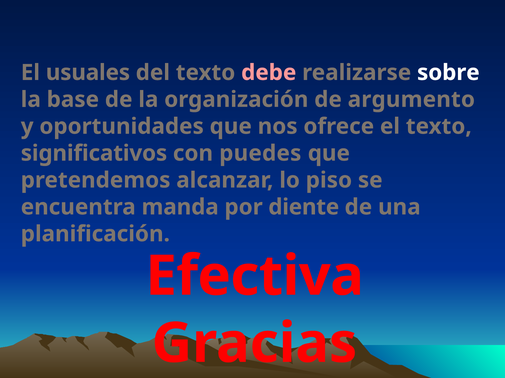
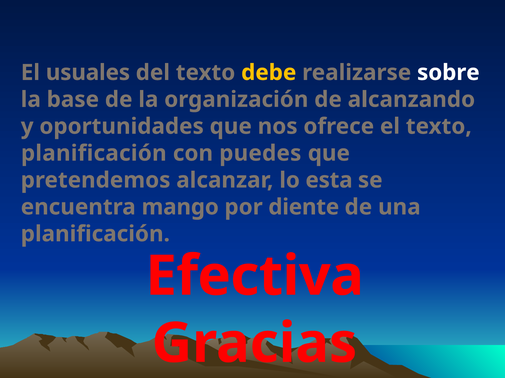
debe colour: pink -> yellow (269, 73)
argumento: argumento -> alcanzando (411, 100)
significativos: significativos -> planificación (94, 154)
piso: piso -> esta (329, 180)
manda: manda -> mango (180, 207)
